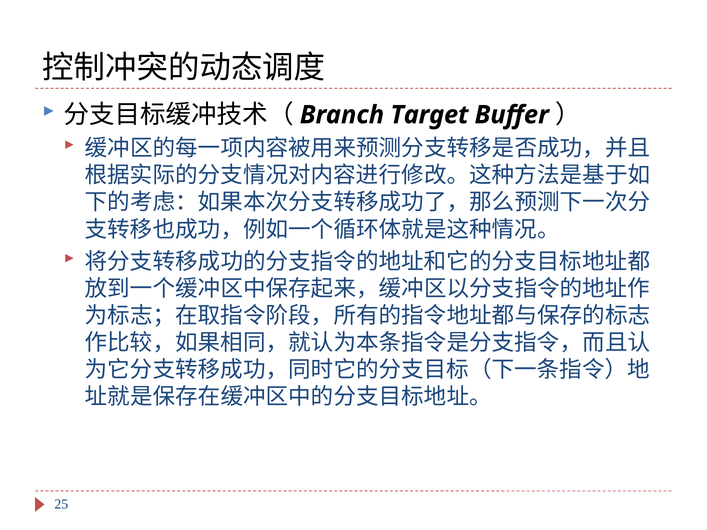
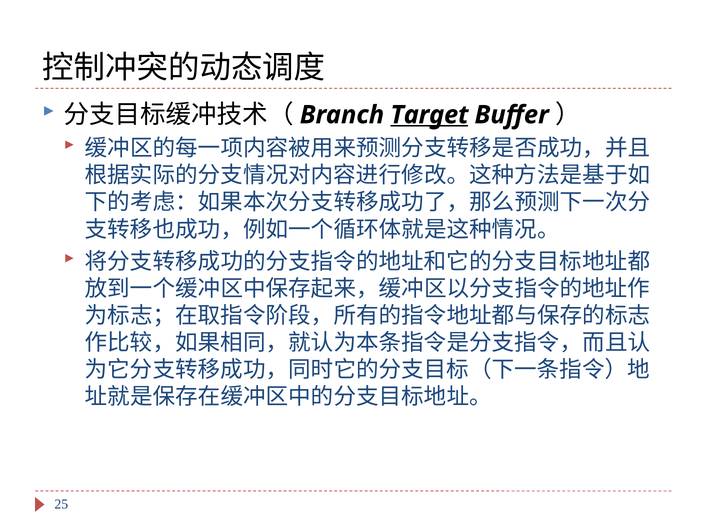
Target underline: none -> present (429, 115)
